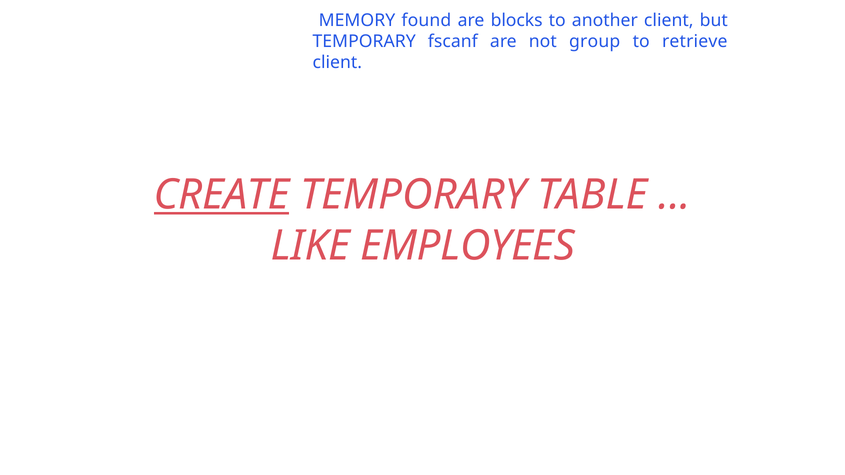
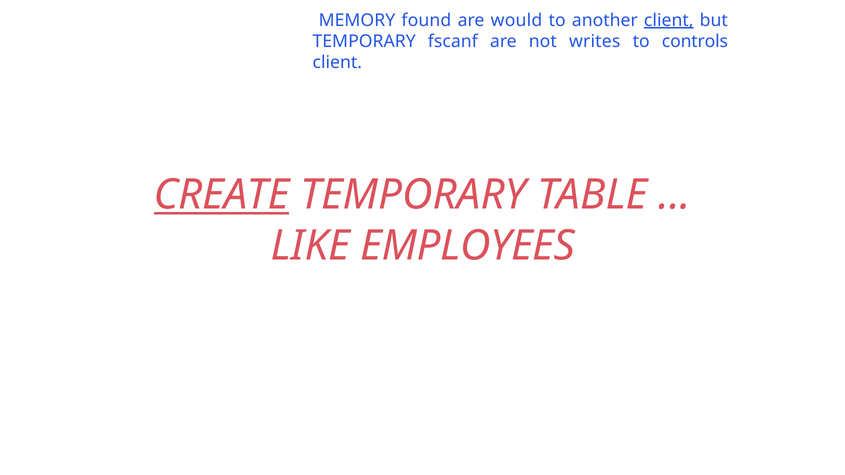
blocks: blocks -> would (516, 20)
client underline: none -> present (669, 20)
group: group -> writes (595, 41)
retrieve: retrieve -> controls (695, 41)
